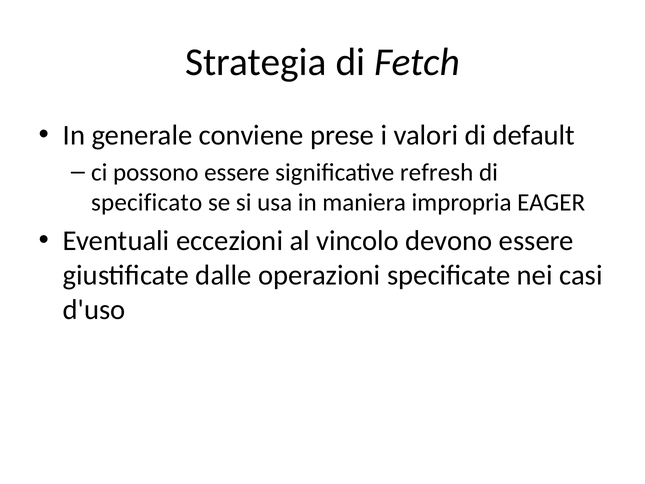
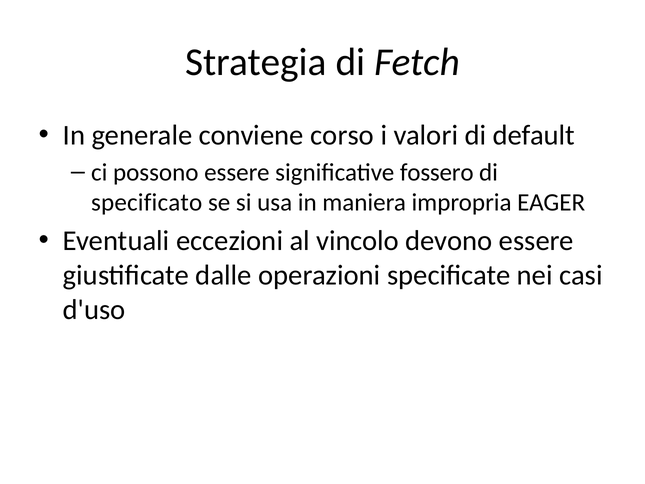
prese: prese -> corso (342, 135)
refresh: refresh -> fossero (437, 172)
